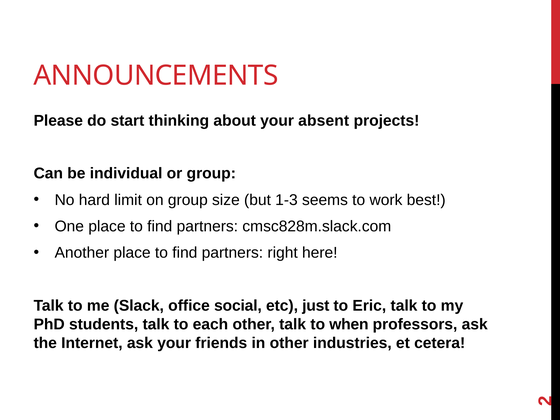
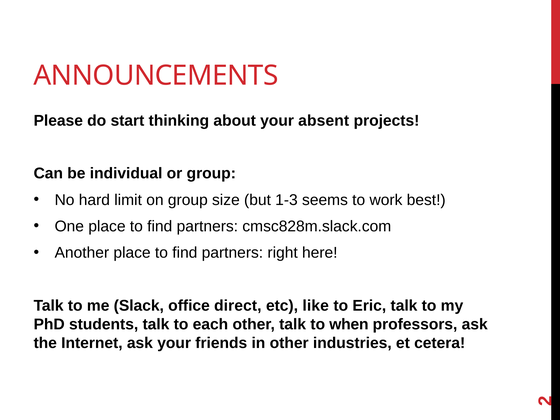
social: social -> direct (238, 306)
just: just -> like (316, 306)
